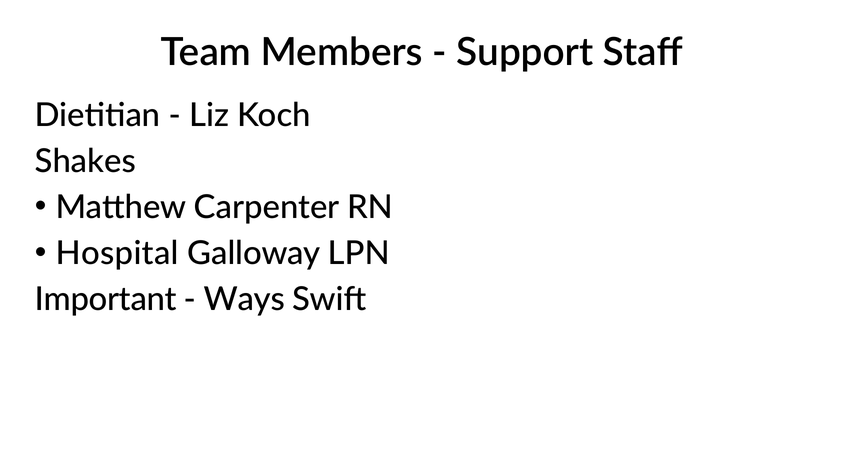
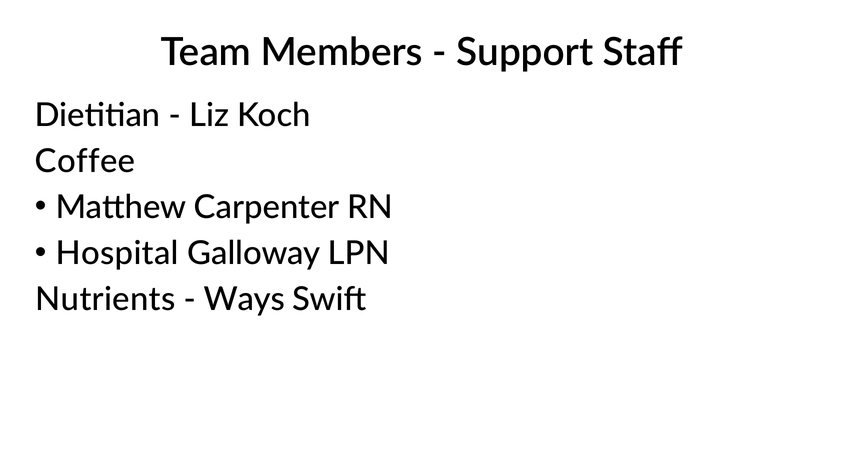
Shakes: Shakes -> Coffee (85, 161)
Important: Important -> Nutrients (105, 300)
